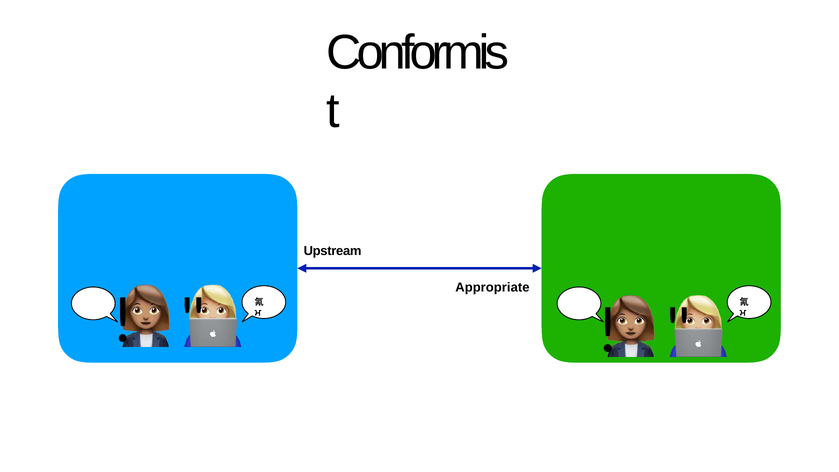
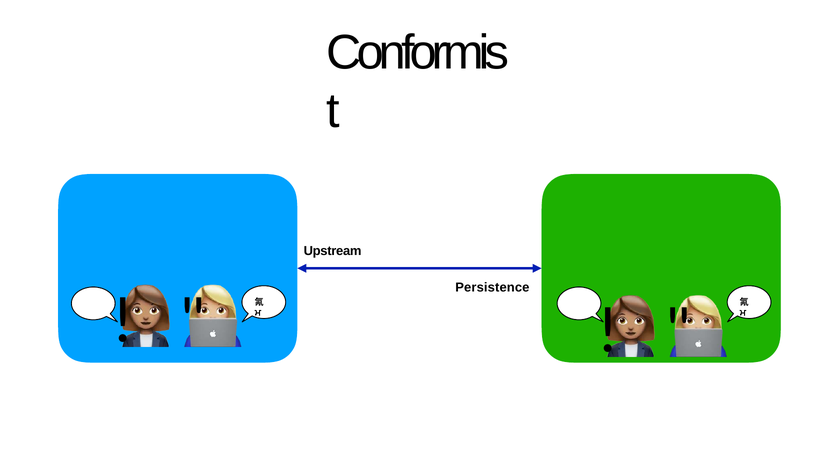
Appropriate: Appropriate -> Persistence (492, 288)
